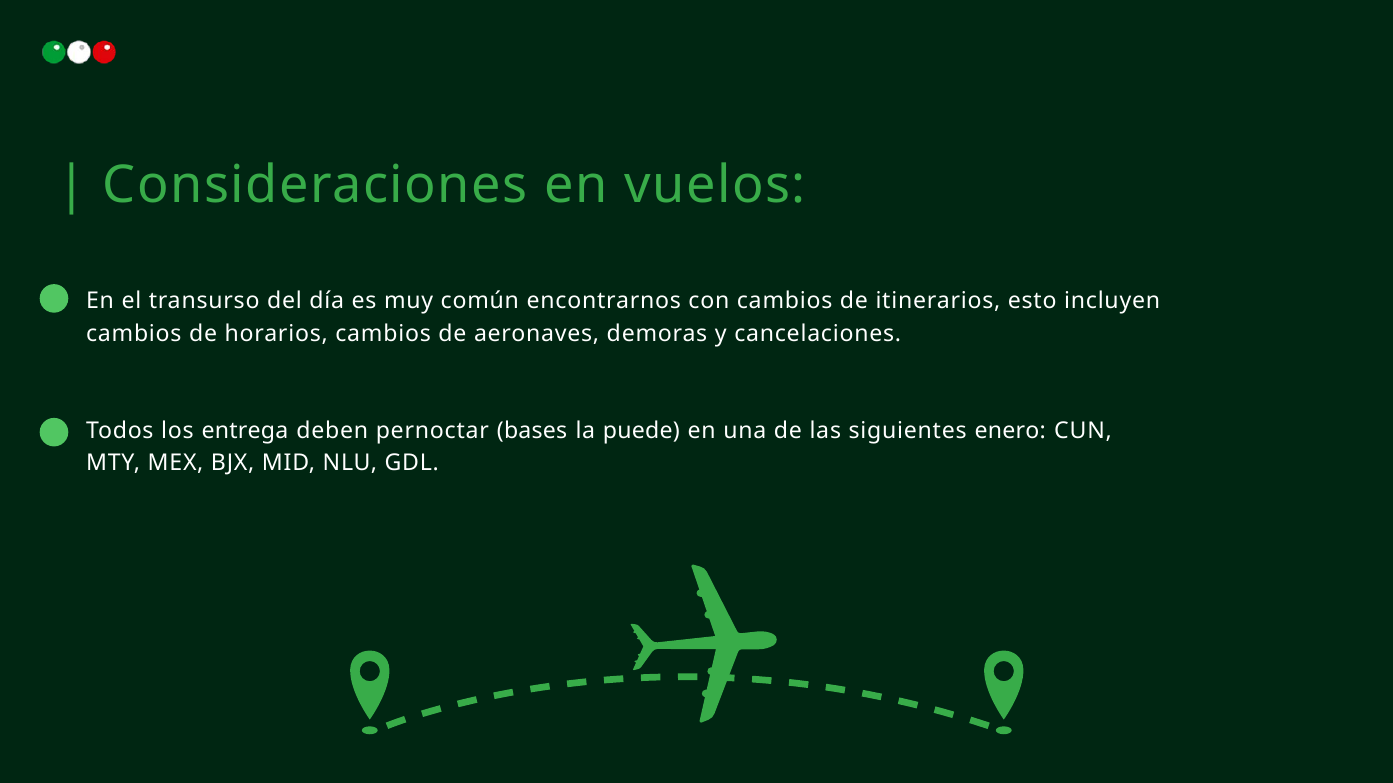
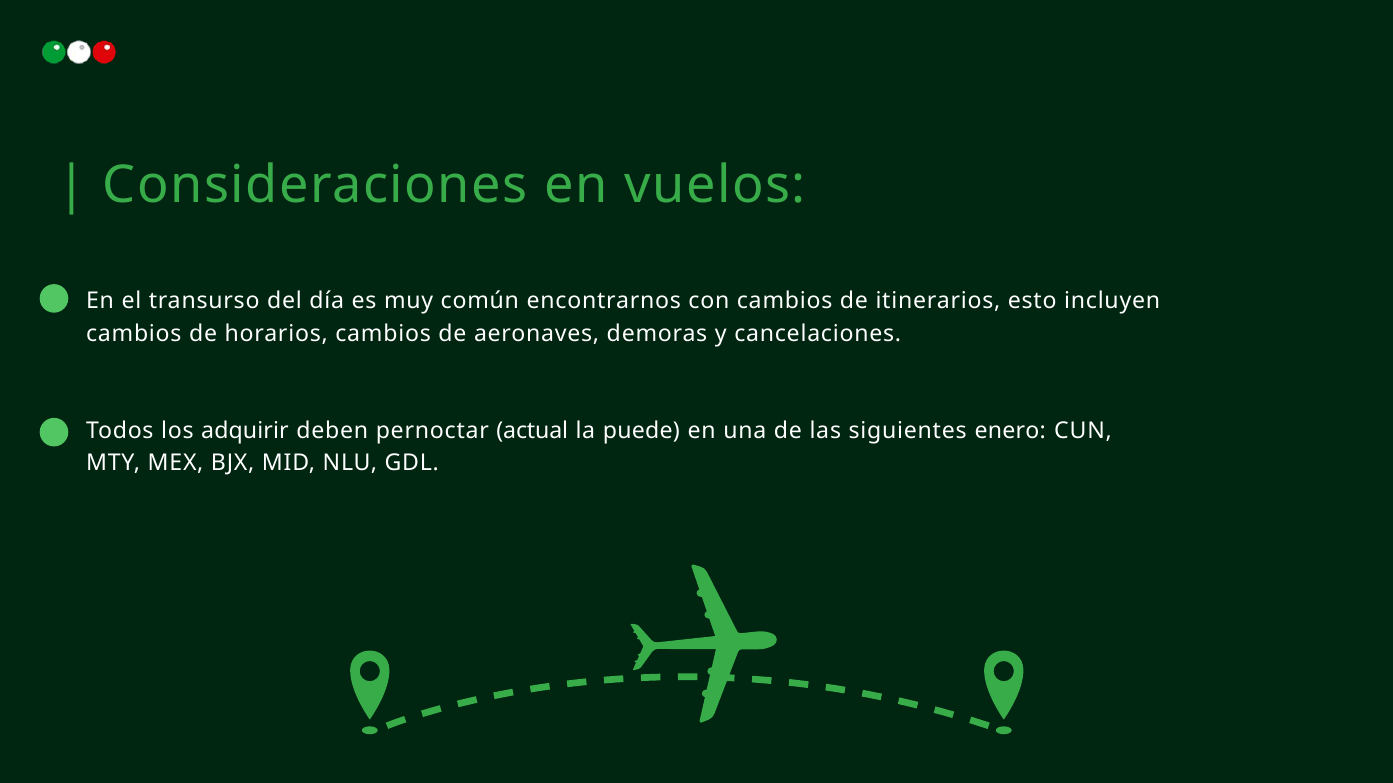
entrega: entrega -> adquirir (245, 431)
bases: bases -> actual (532, 431)
